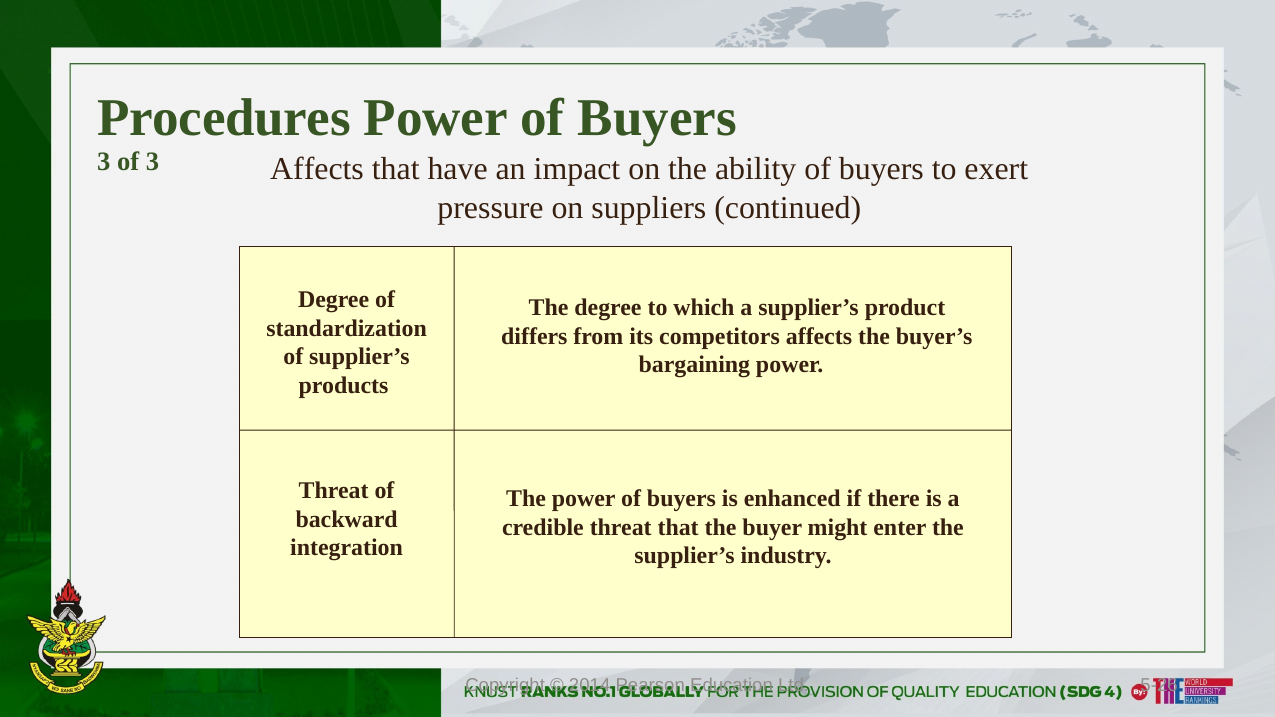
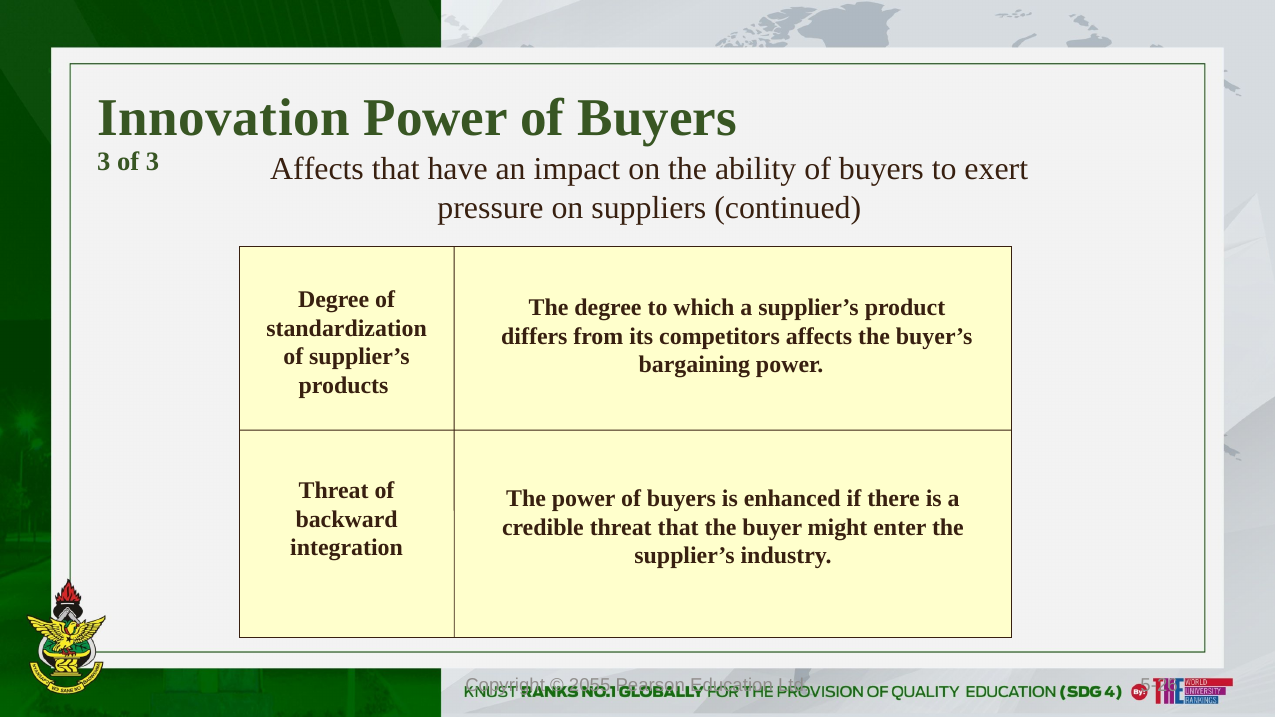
Procedures: Procedures -> Innovation (224, 118)
2014: 2014 -> 2055 (590, 685)
